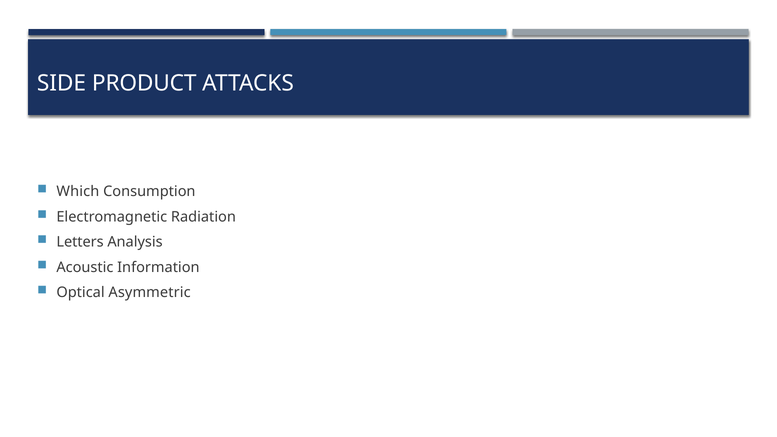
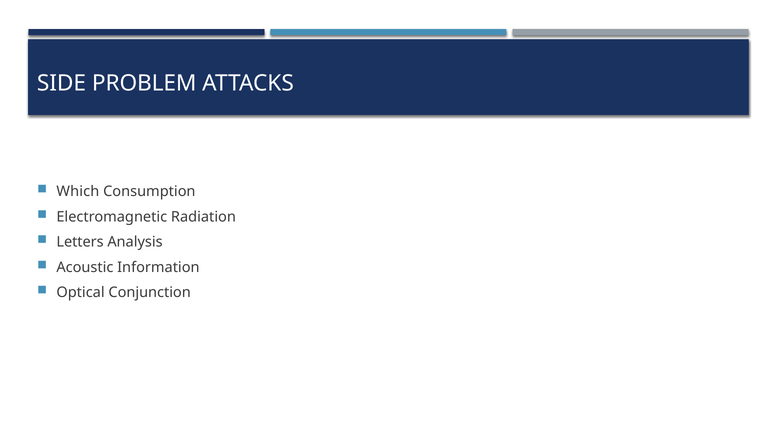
PRODUCT: PRODUCT -> PROBLEM (144, 83)
Asymmetric: Asymmetric -> Conjunction (150, 293)
